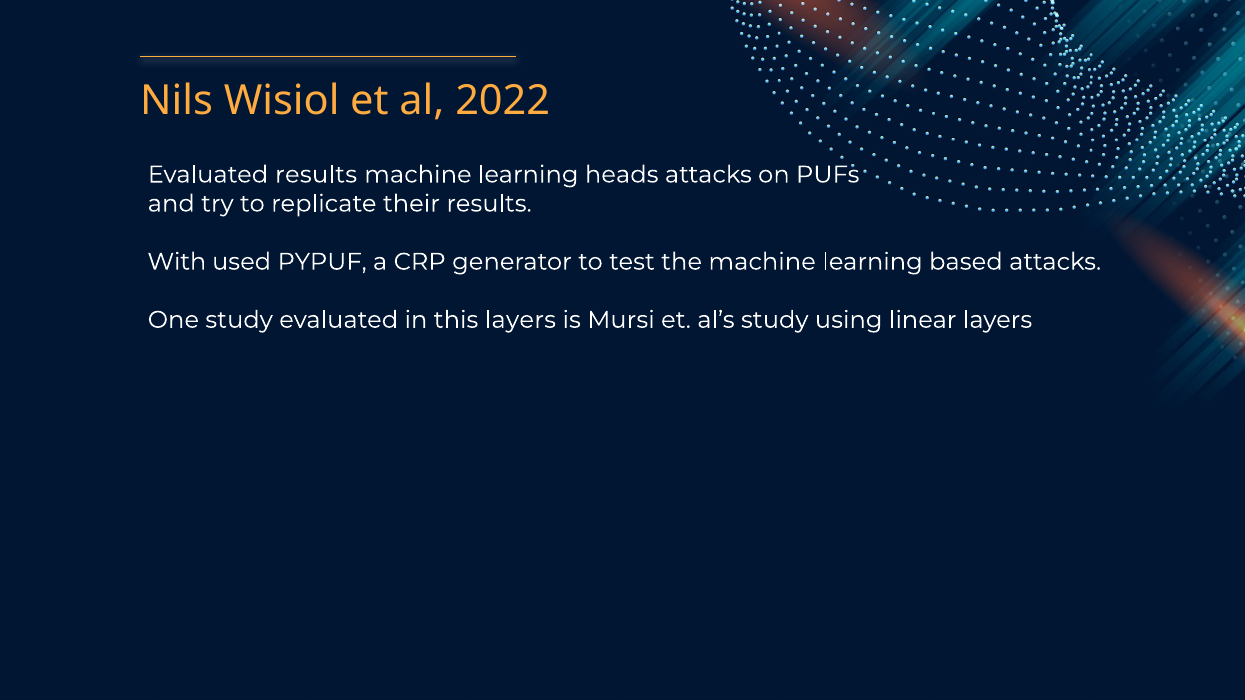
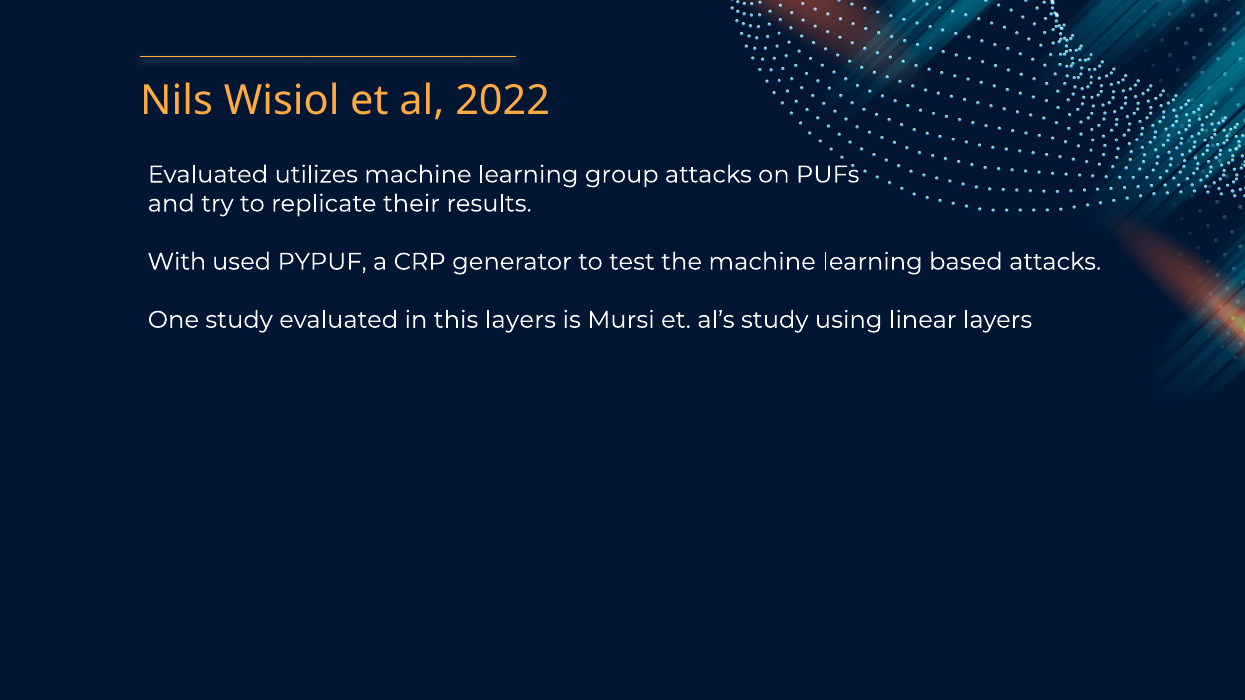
Evaluated results: results -> utilizes (316, 175)
heads: heads -> group (622, 175)
